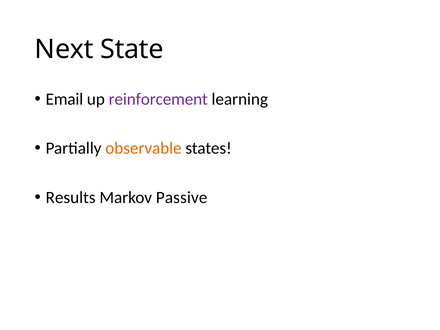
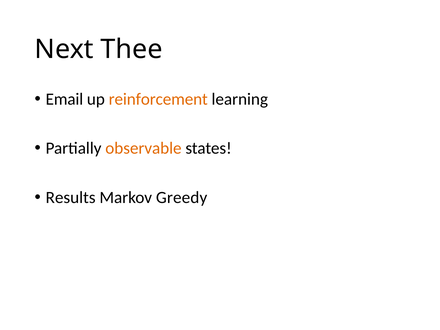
State: State -> Thee (132, 49)
reinforcement colour: purple -> orange (158, 99)
Passive: Passive -> Greedy (182, 197)
